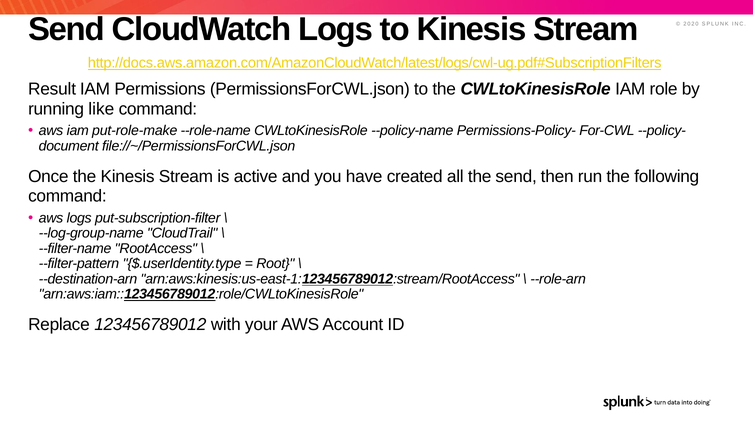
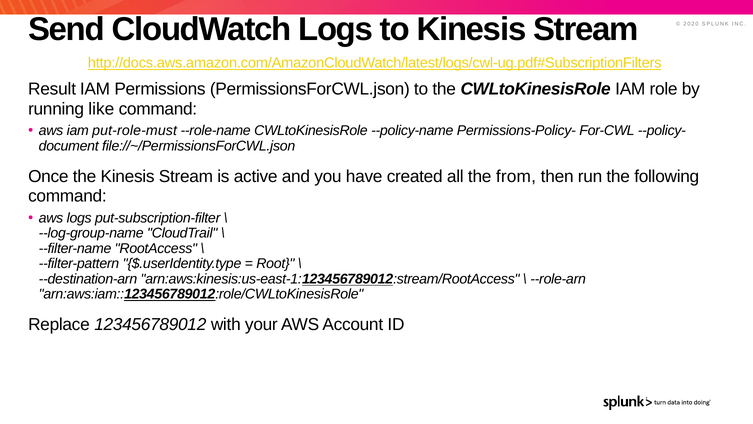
put-role-make: put-role-make -> put-role-must (135, 131)
the send: send -> from (516, 176)
